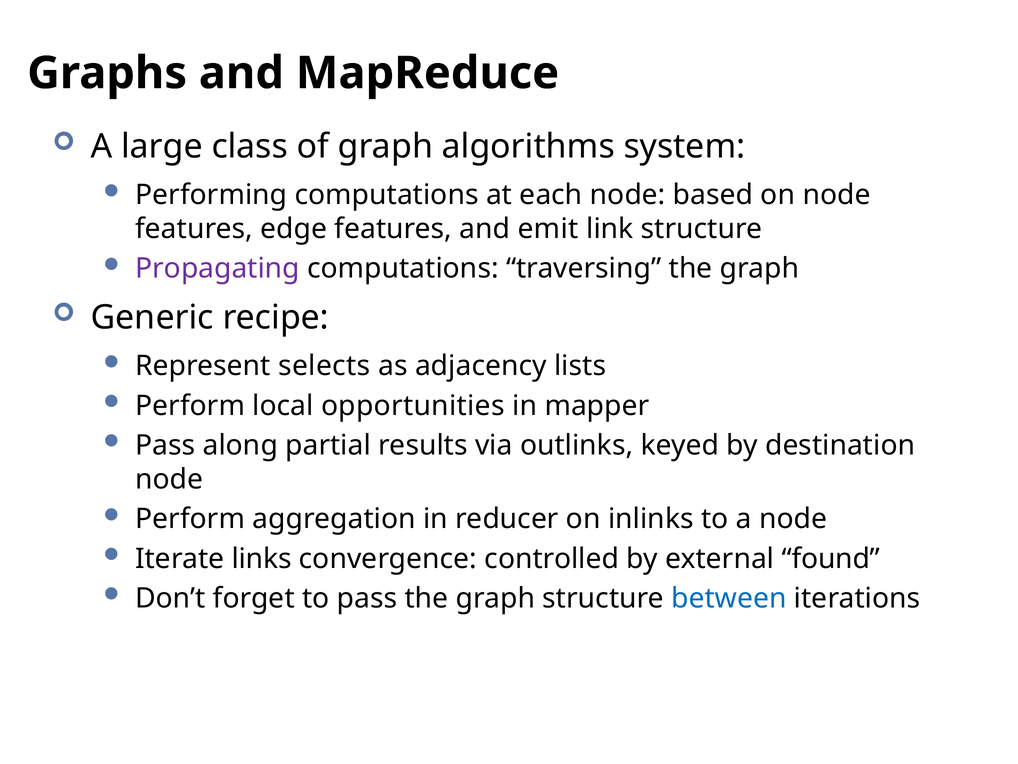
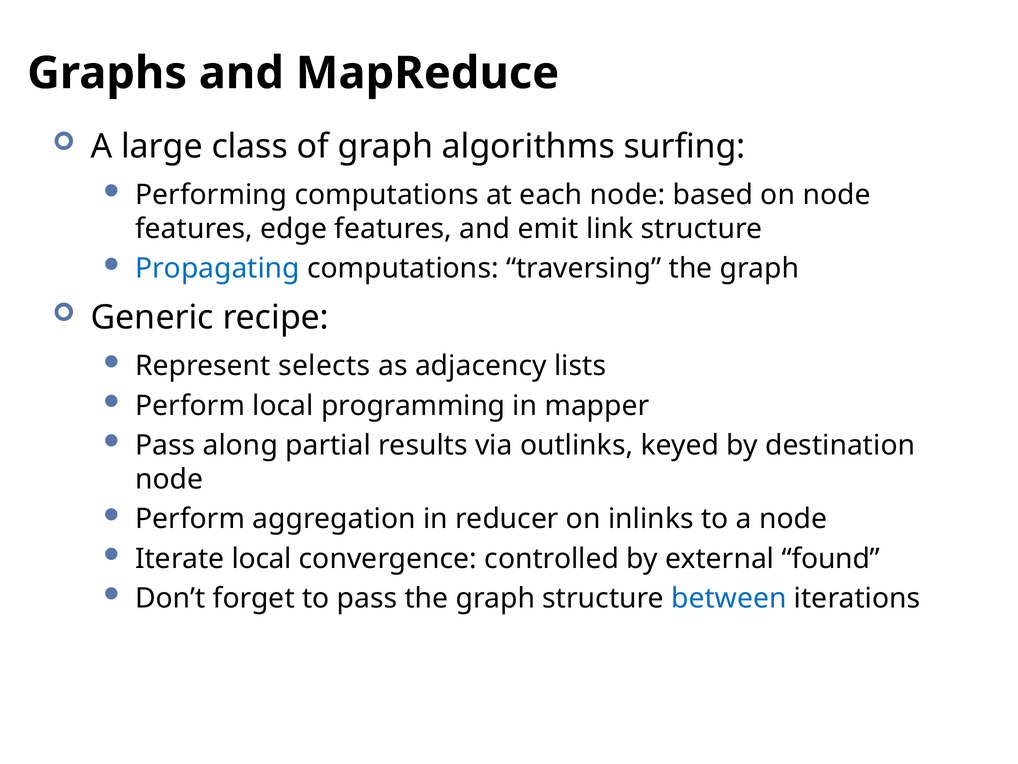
system: system -> surfing (685, 147)
Propagating colour: purple -> blue (218, 268)
opportunities: opportunities -> programming (413, 405)
Iterate links: links -> local (262, 558)
